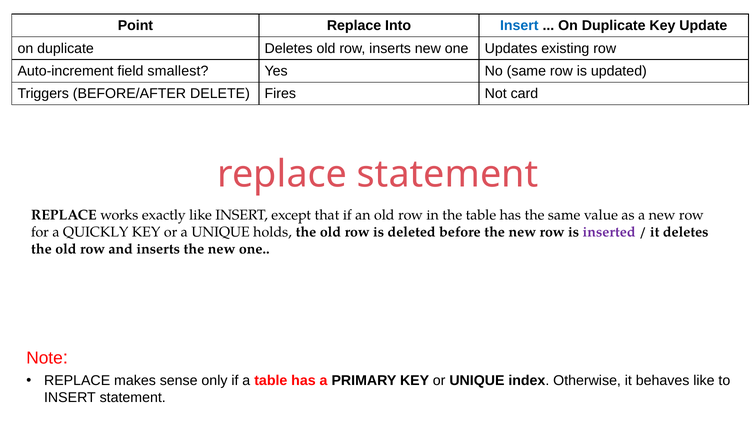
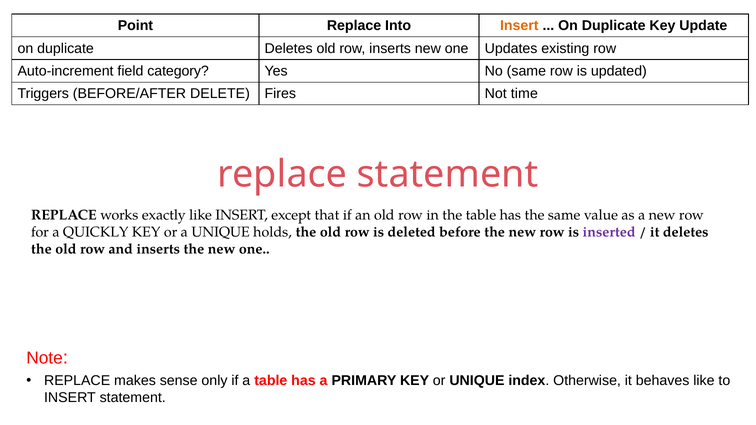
Insert colour: blue -> orange (519, 26)
smallest: smallest -> category (178, 71)
card: card -> time (524, 94)
